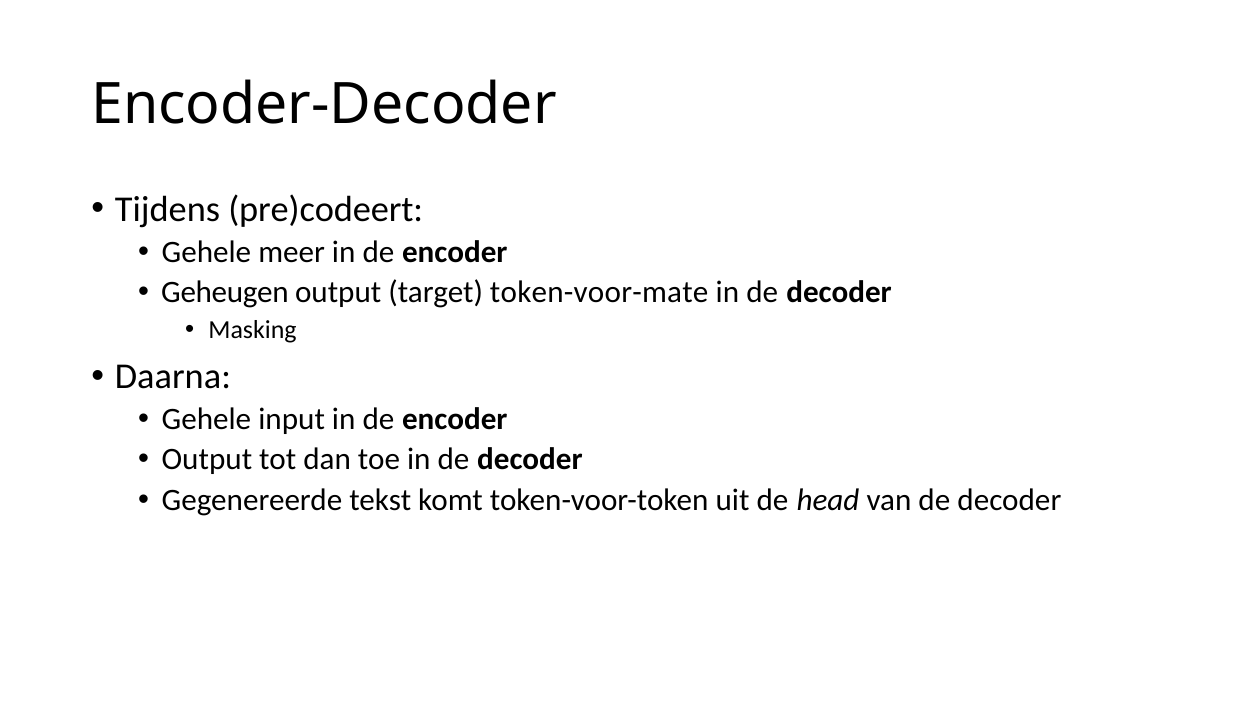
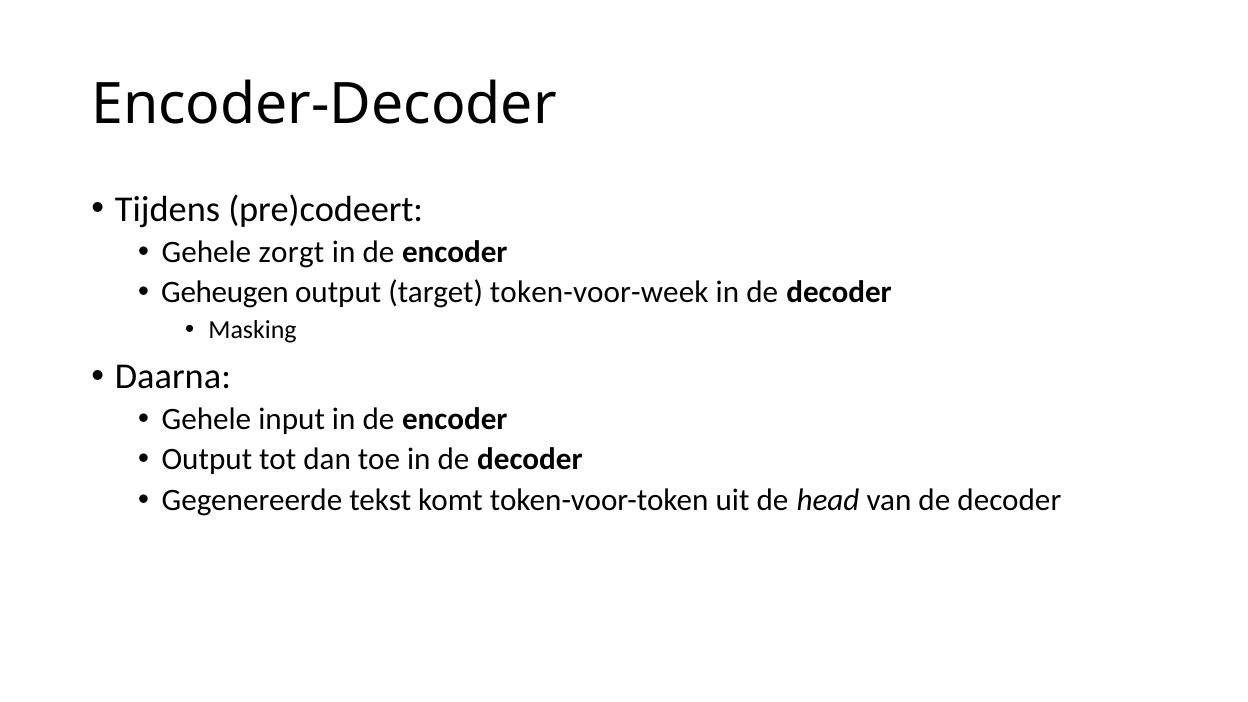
meer: meer -> zorgt (291, 252)
token-voor-mate: token-voor-mate -> token-voor-week (599, 292)
